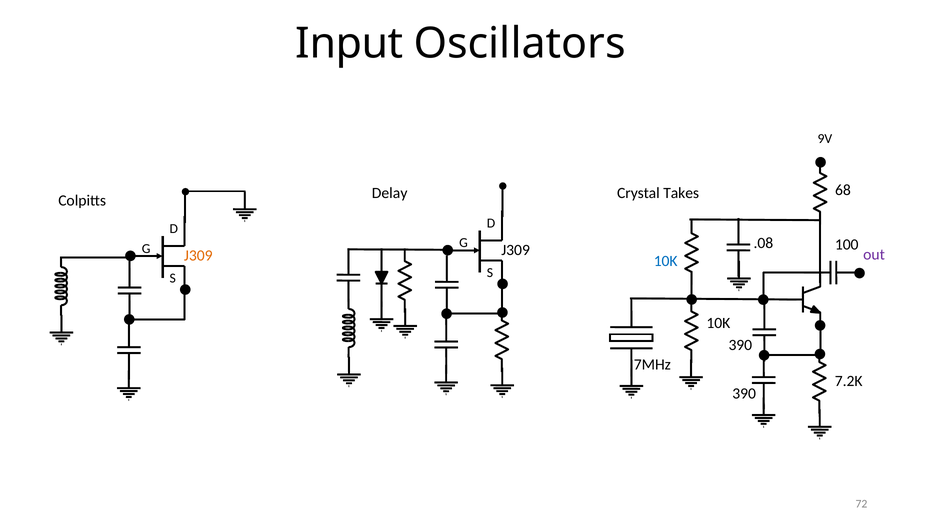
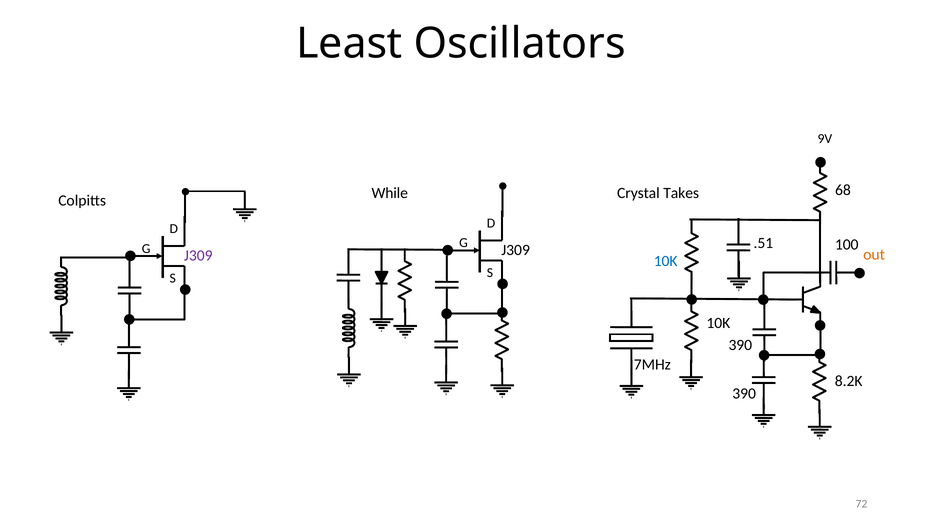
Input: Input -> Least (349, 44)
Delay: Delay -> While (390, 193)
.08: .08 -> .51 (763, 243)
J309 colour: orange -> purple (198, 256)
out colour: purple -> orange (874, 255)
7.2K: 7.2K -> 8.2K (849, 381)
